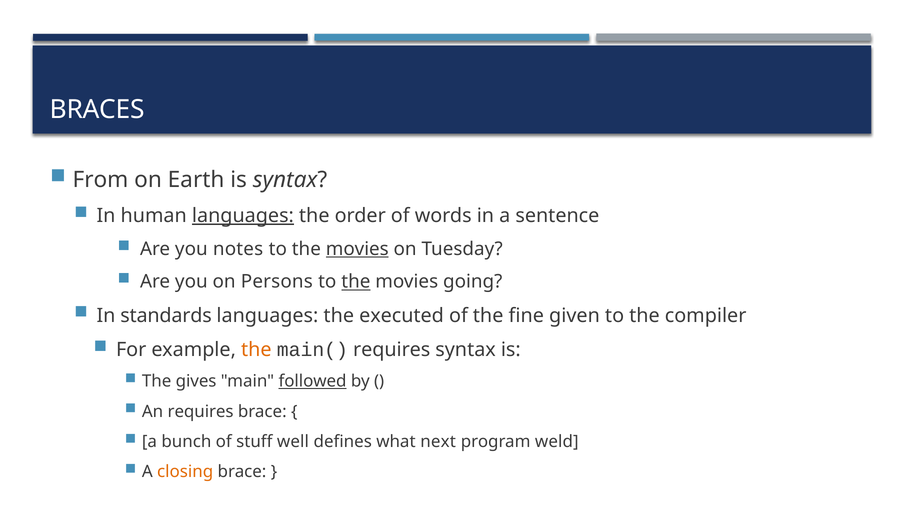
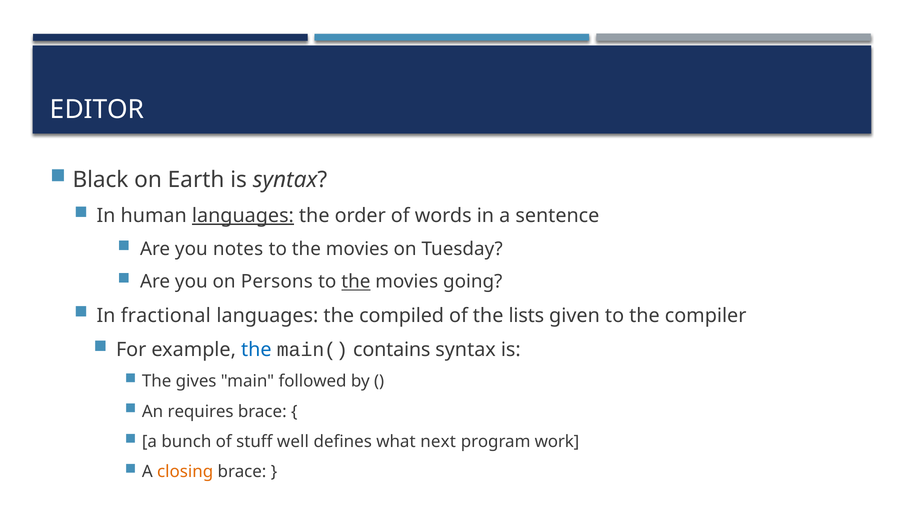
BRACES: BRACES -> EDITOR (97, 110)
From: From -> Black (100, 180)
movies underline: present -> none (357, 249)
standards: standards -> fractional (166, 316)
executed: executed -> compiled (402, 316)
fine: fine -> lists (526, 316)
the colour: orange -> blue (256, 350)
main( requires: requires -> contains (392, 350)
followed underline: present -> none (313, 382)
weld: weld -> work (557, 442)
